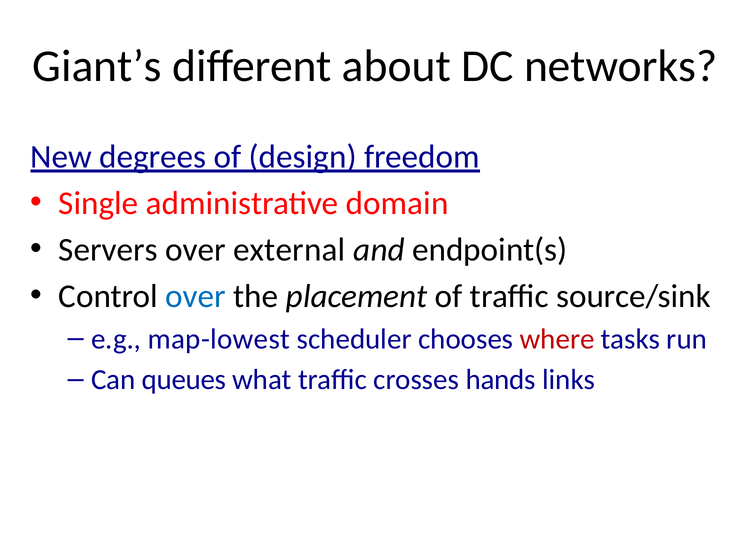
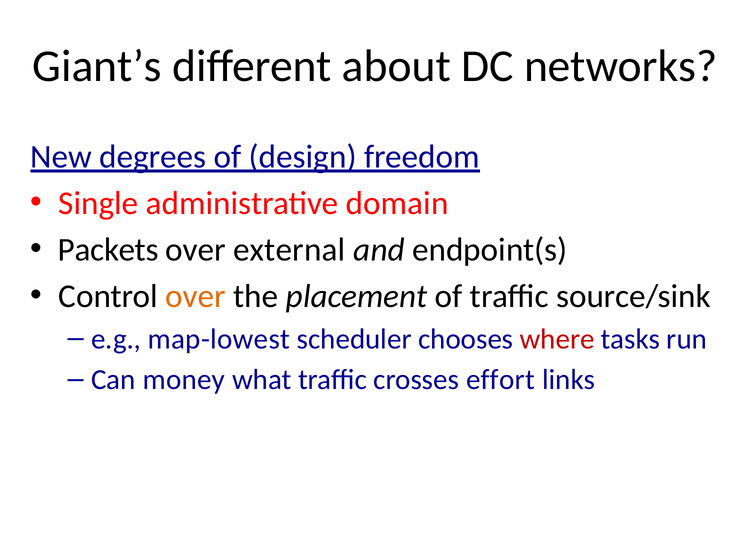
Servers: Servers -> Packets (108, 250)
over colour: blue -> orange (196, 296)
queues: queues -> money (184, 380)
hands: hands -> effort (500, 380)
